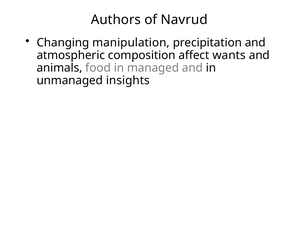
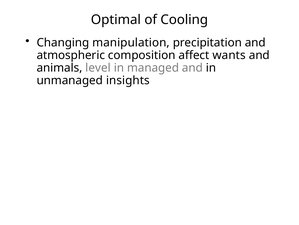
Authors: Authors -> Optimal (116, 20)
Navrud: Navrud -> Cooling (184, 20)
food: food -> level (98, 68)
